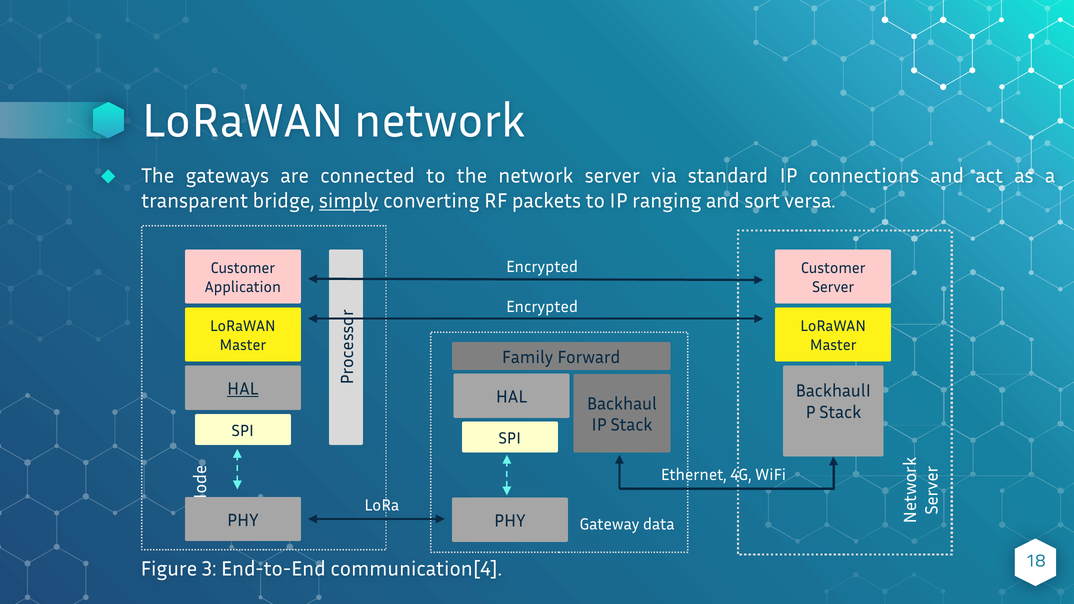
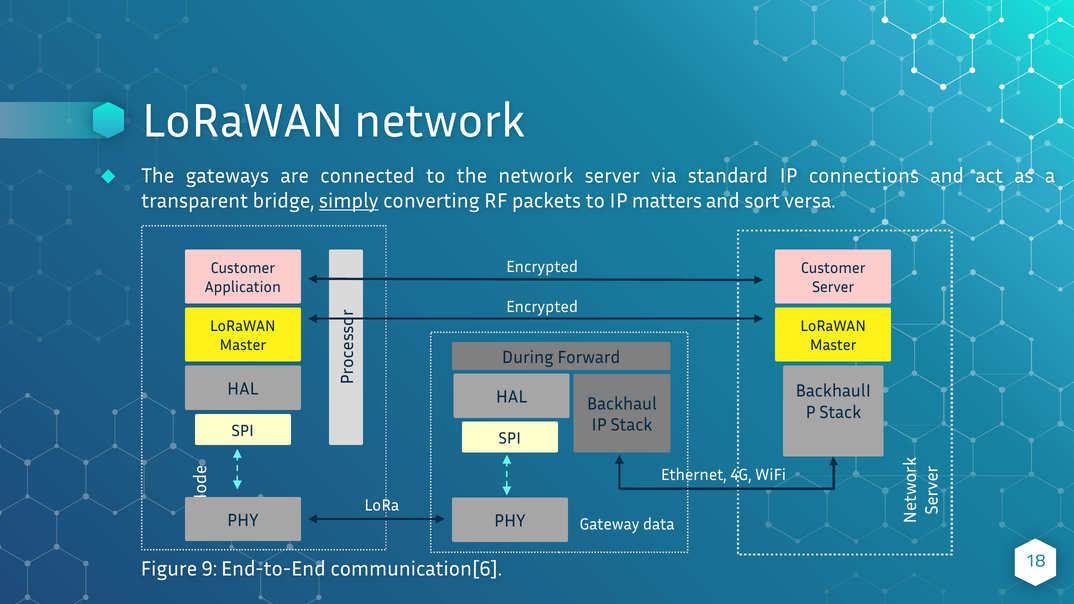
ranging: ranging -> matters (667, 201)
Family: Family -> During (528, 357)
HAL underline: present -> none (243, 389)
3: 3 -> 9 (209, 569)
communication[4: communication[4 -> communication[6 (416, 569)
